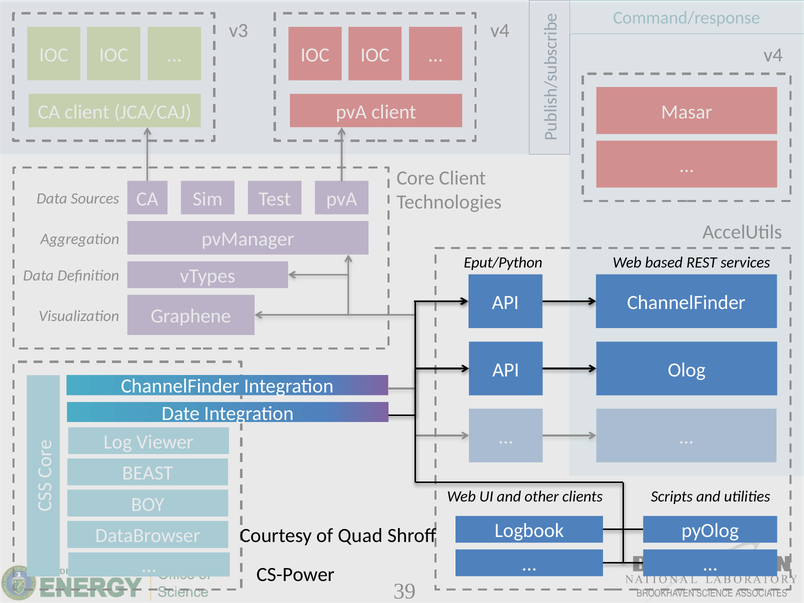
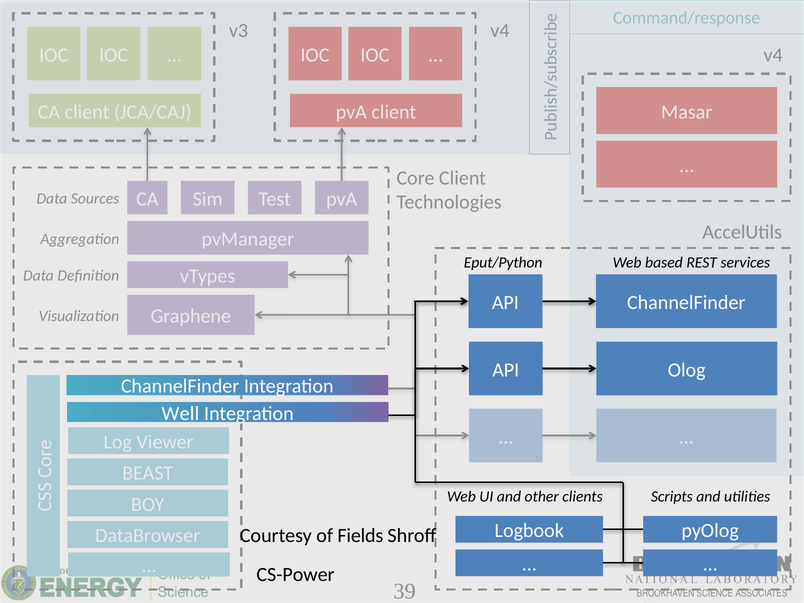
Date: Date -> Well (180, 413)
Quad: Quad -> Fields (360, 536)
